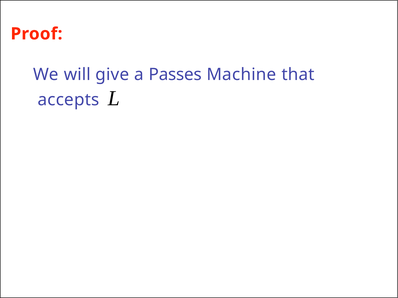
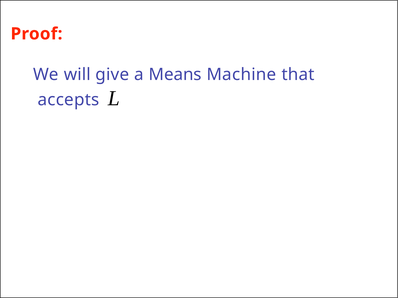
Passes: Passes -> Means (175, 75)
